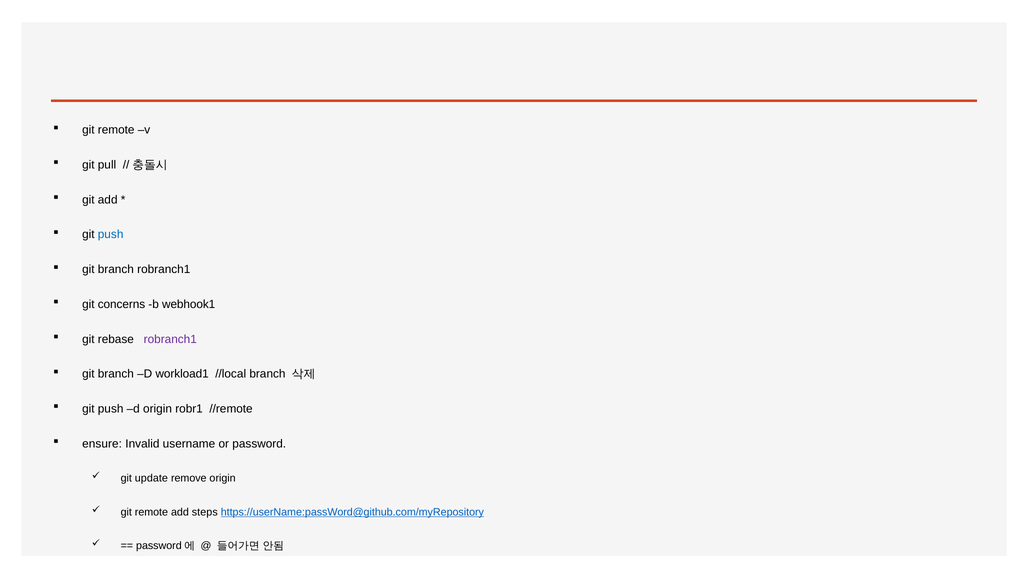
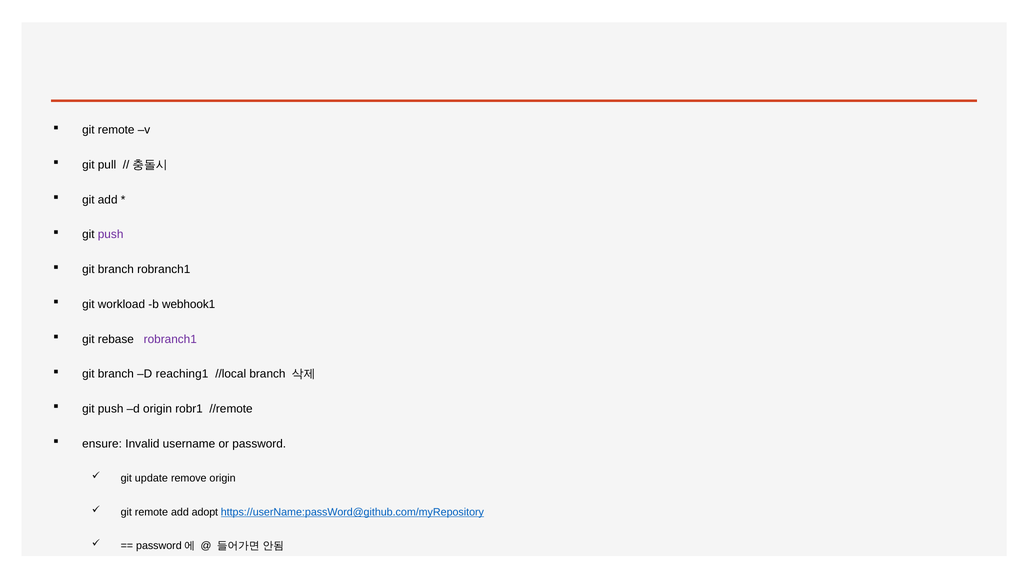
push colour: blue -> purple (111, 235)
concerns: concerns -> workload (121, 304)
workload1: workload1 -> reaching1 (182, 374)
steps: steps -> adopt (205, 512)
